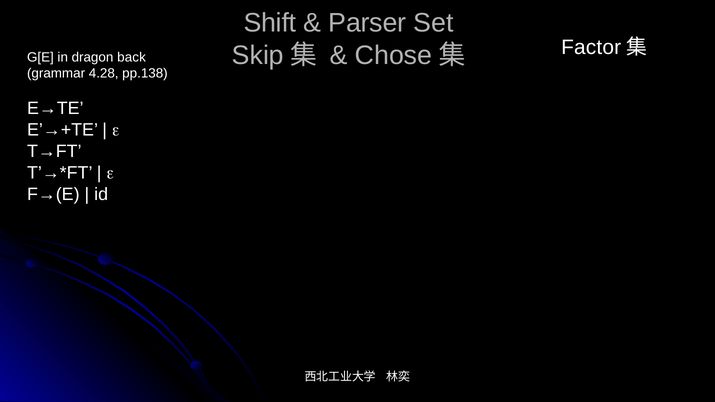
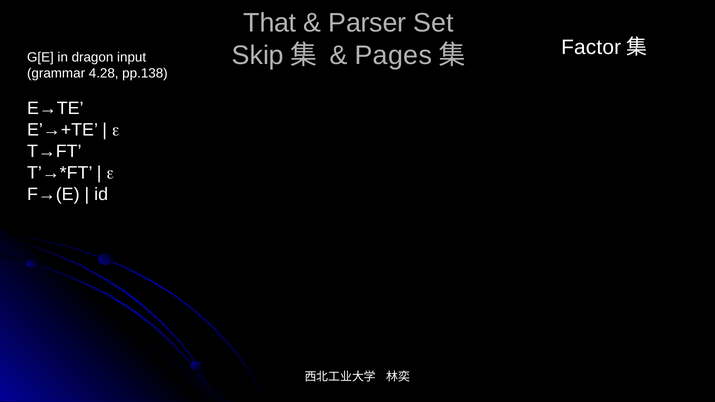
Shift: Shift -> That (270, 23)
Chose: Chose -> Pages (393, 55)
back: back -> input (132, 57)
